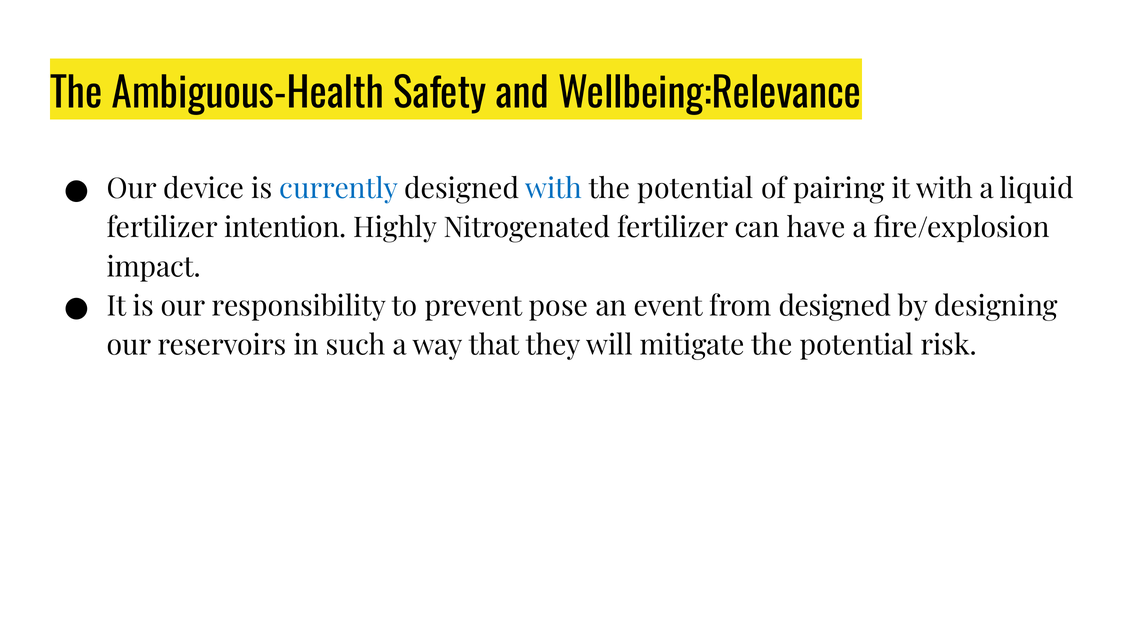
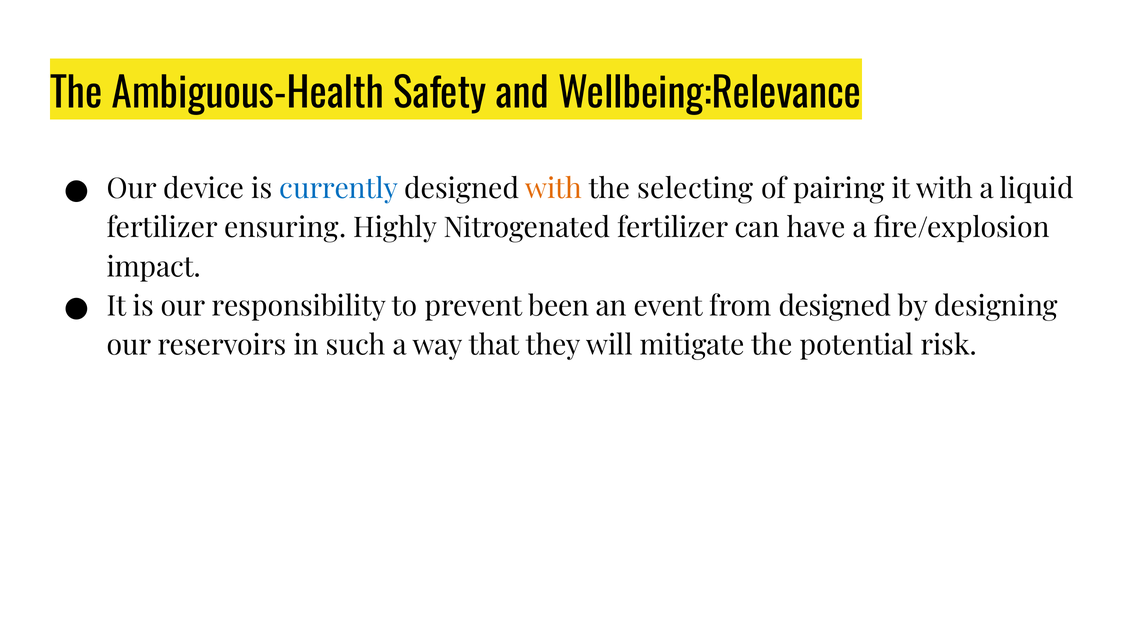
with colour: blue -> orange (554, 189)
potential: potential -> selecting (695, 189)
intention: intention -> ensuring (285, 228)
pose: pose -> been (559, 306)
